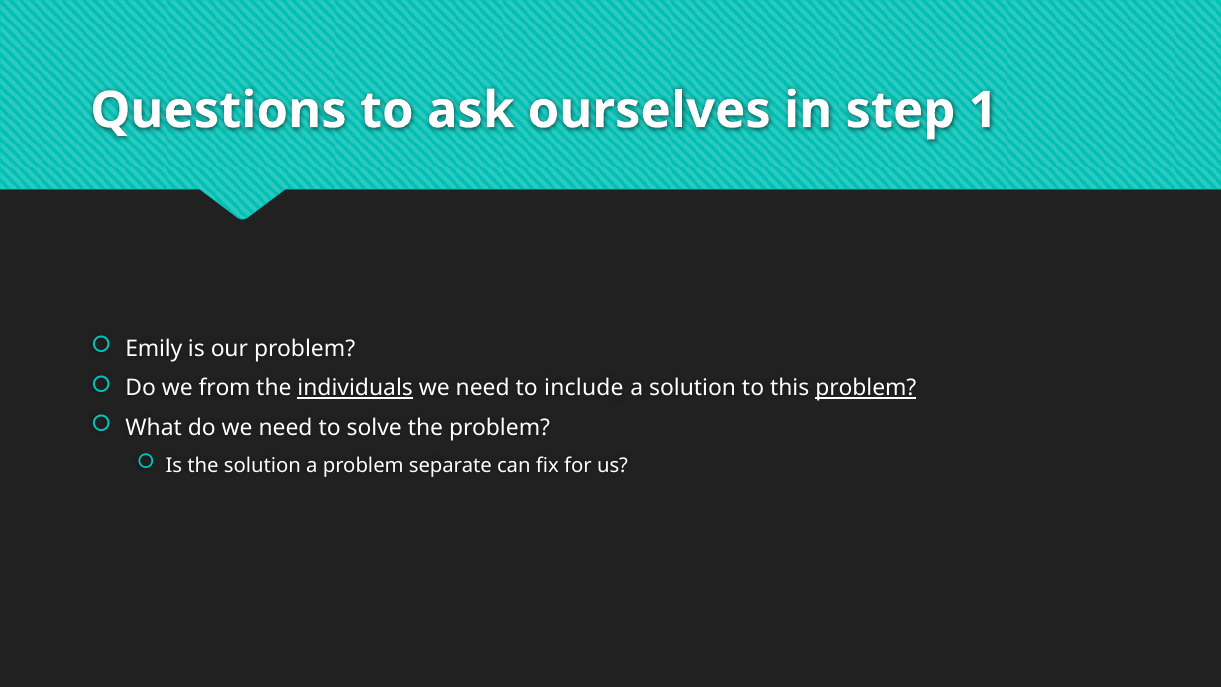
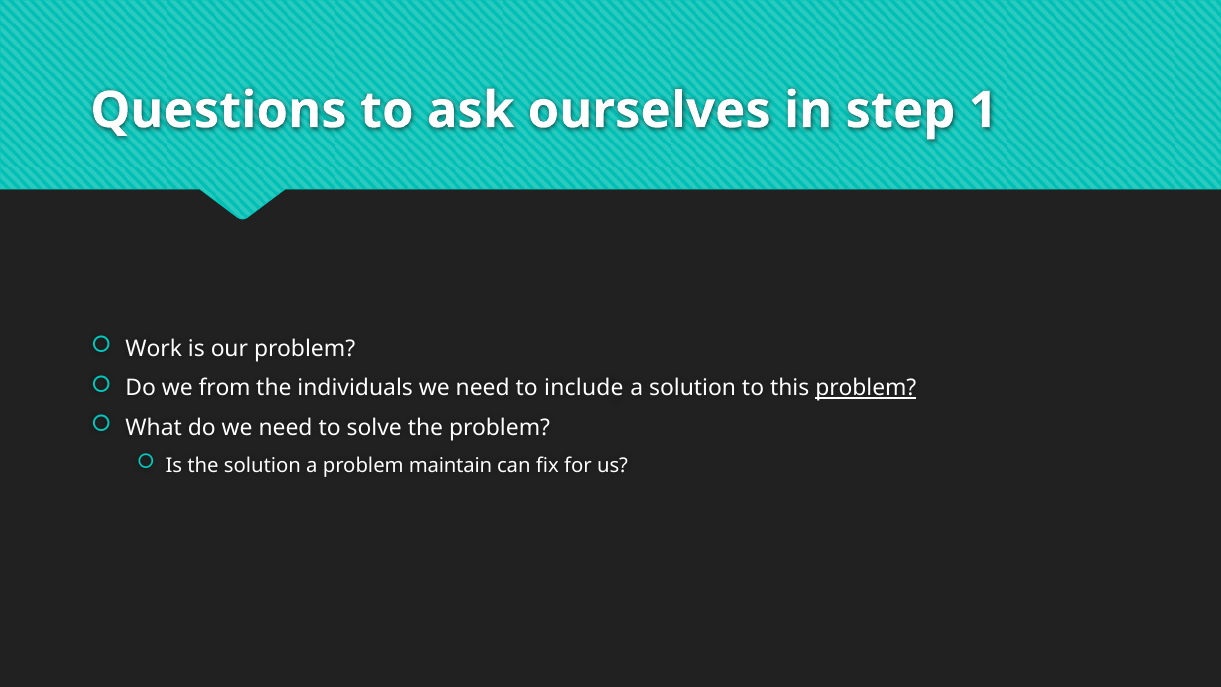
Emily: Emily -> Work (154, 348)
individuals underline: present -> none (355, 388)
separate: separate -> maintain (450, 465)
